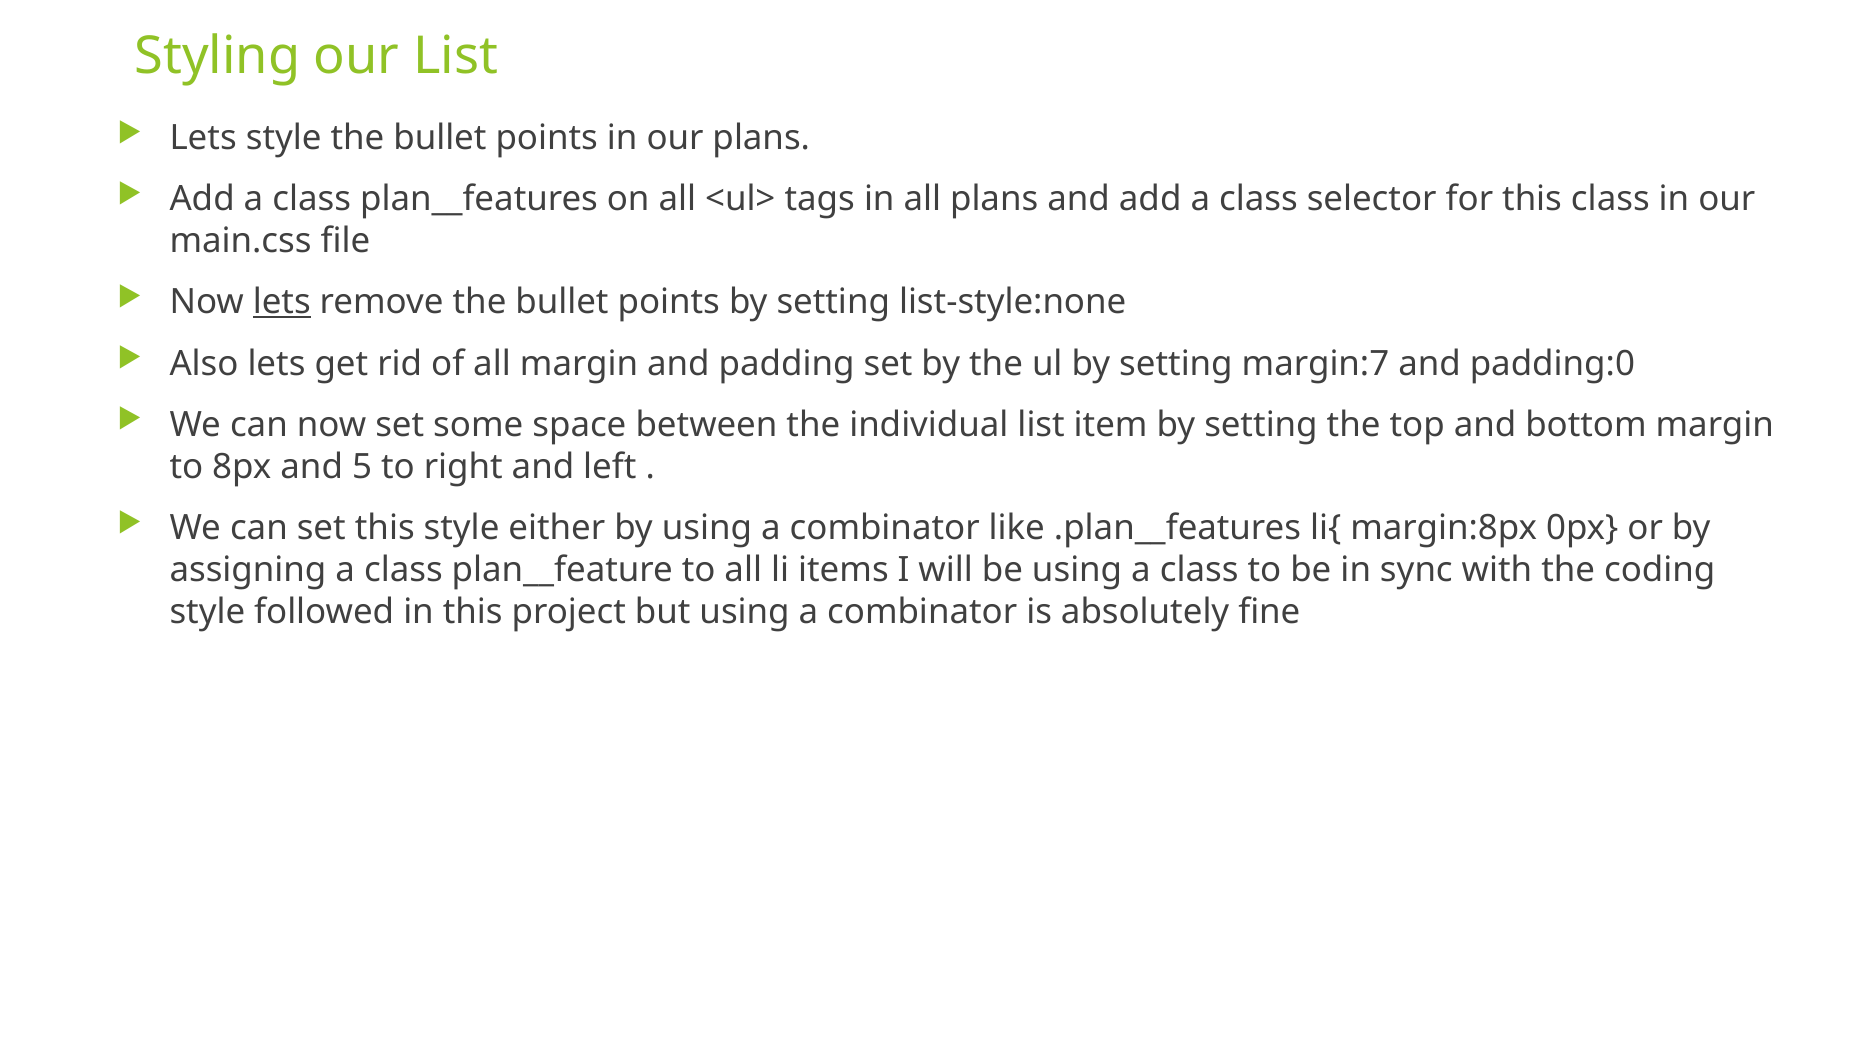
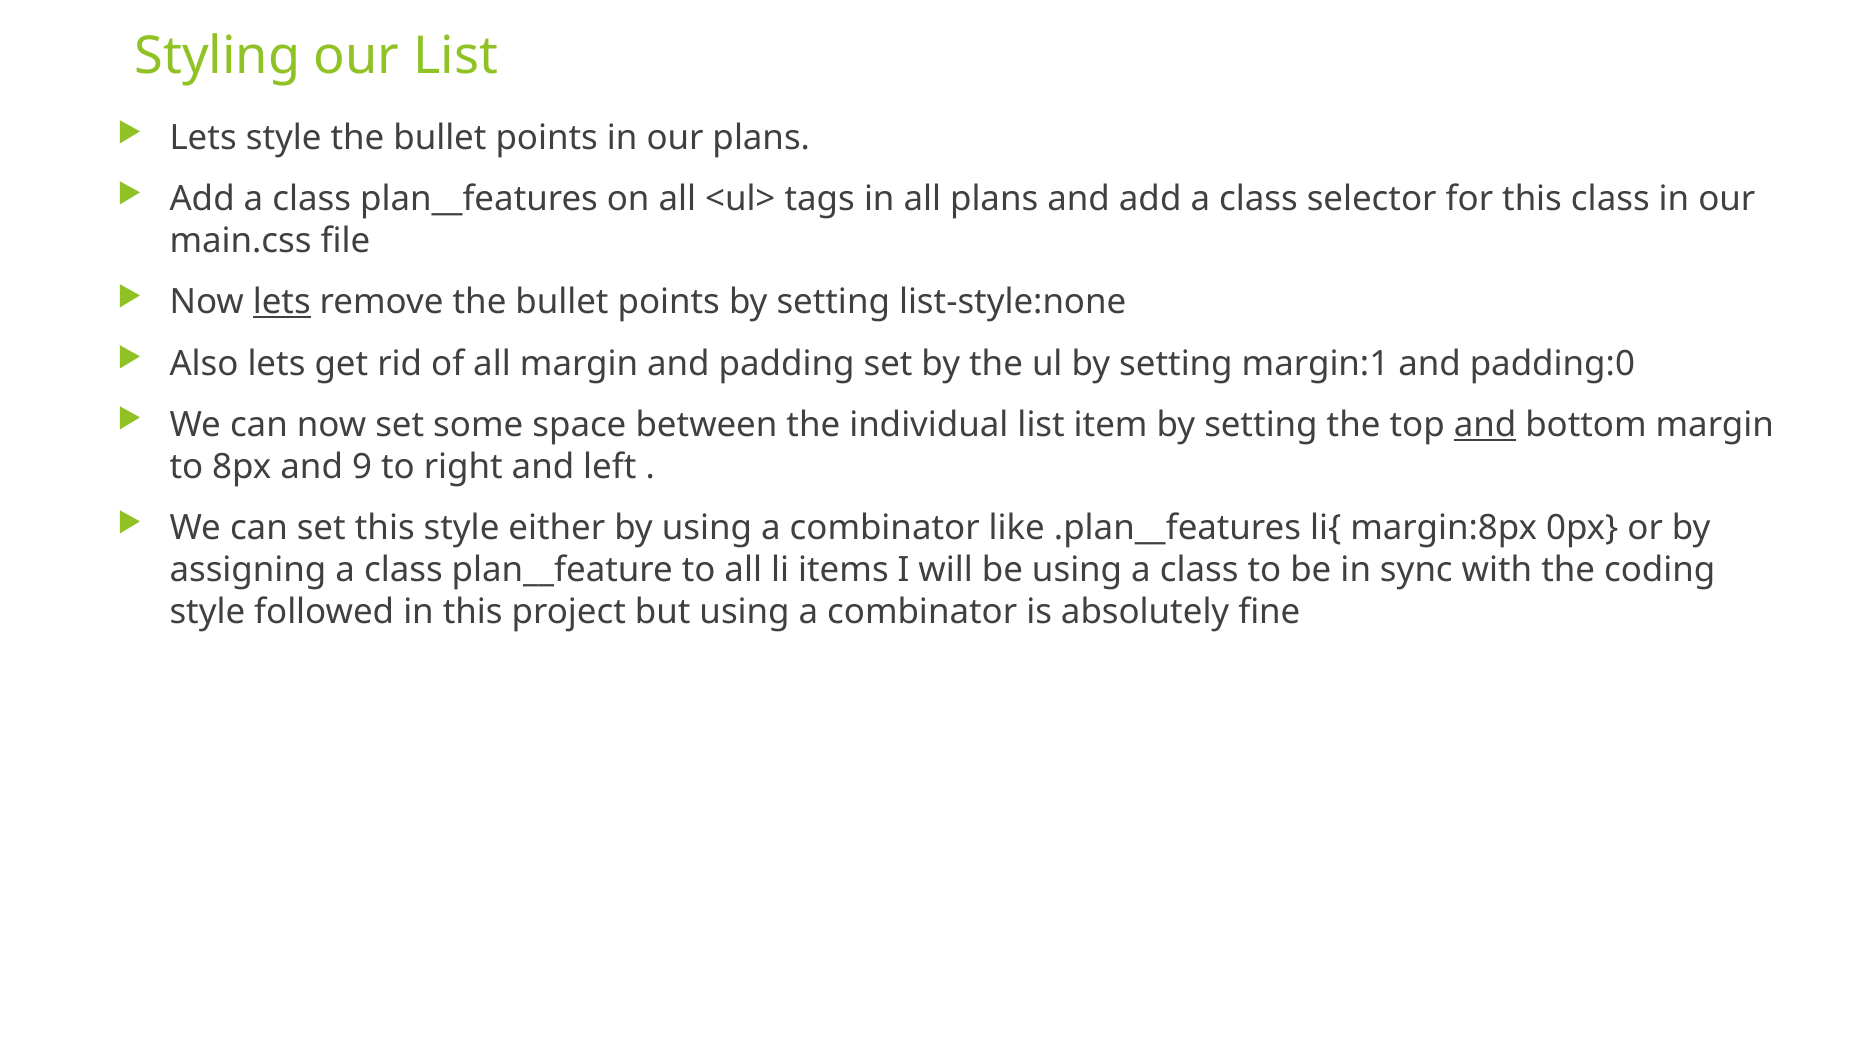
margin:7: margin:7 -> margin:1 (1315, 364)
and underline: none -> present (1485, 425)
5: 5 -> 9 (362, 467)
